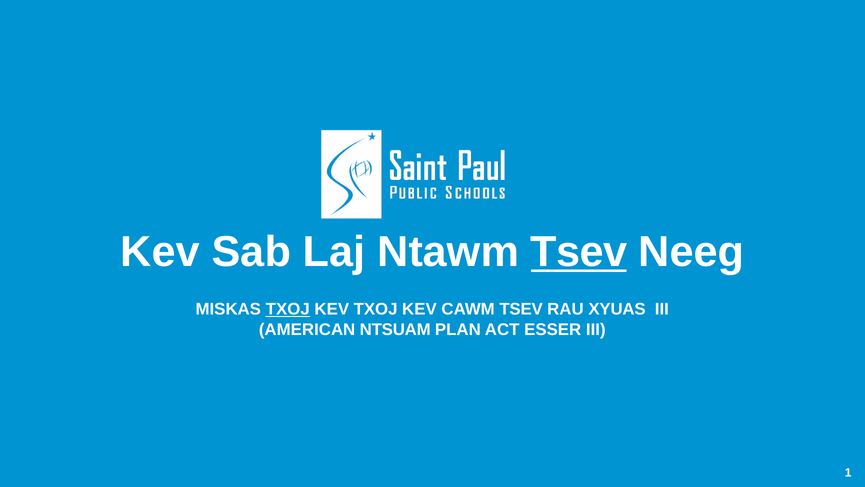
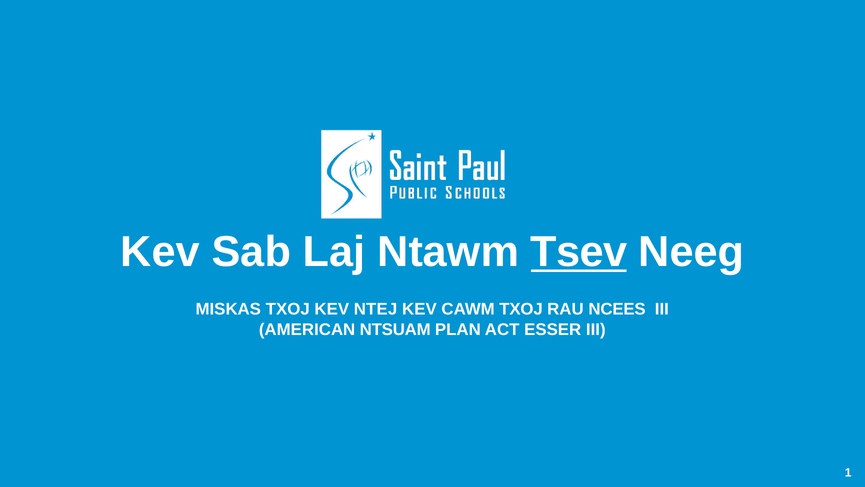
TXOJ underline: present -> none (288, 309)
KEV TXOJ: TXOJ -> NTEJ (376, 309)
CAWM TSEV: TSEV -> TXOJ (521, 309)
XYUAS: XYUAS -> NCEES (617, 309)
